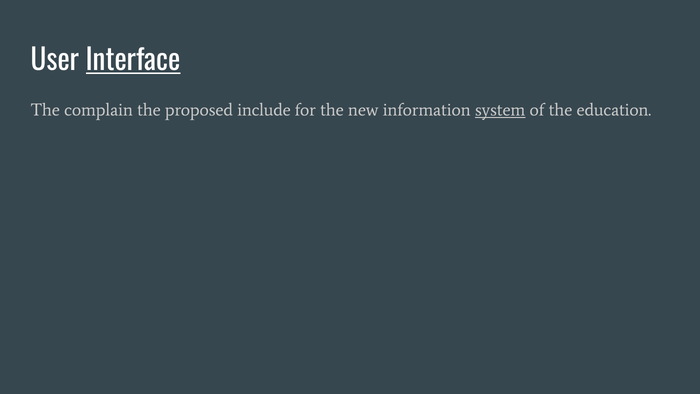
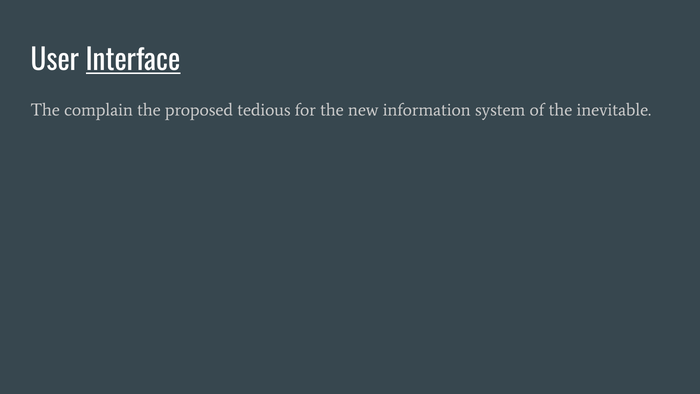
include: include -> tedious (264, 110)
system underline: present -> none (500, 110)
education: education -> inevitable (614, 110)
